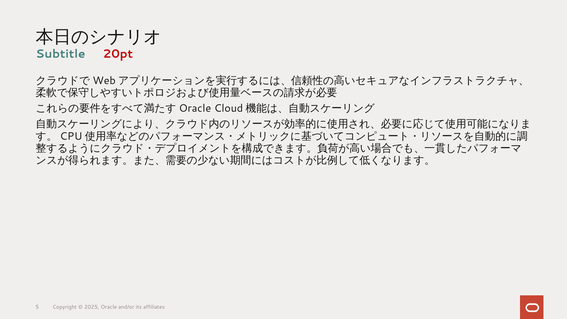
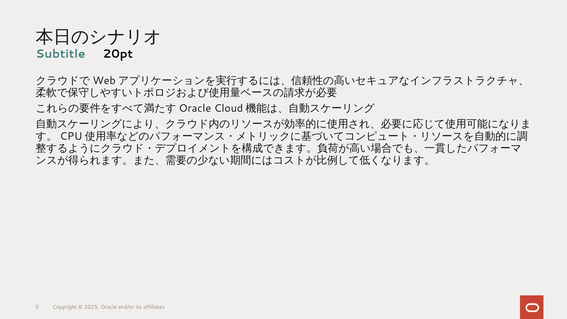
20pt colour: red -> black (118, 54)
